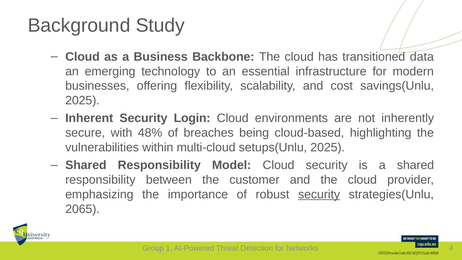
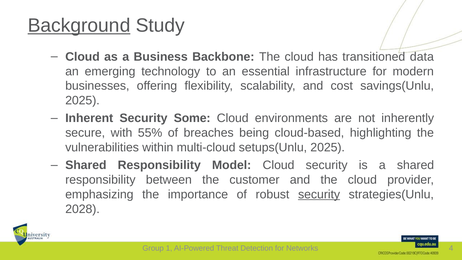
Background underline: none -> present (79, 26)
Login: Login -> Some (192, 118)
48%: 48% -> 55% (150, 133)
2065: 2065 -> 2028 (82, 209)
